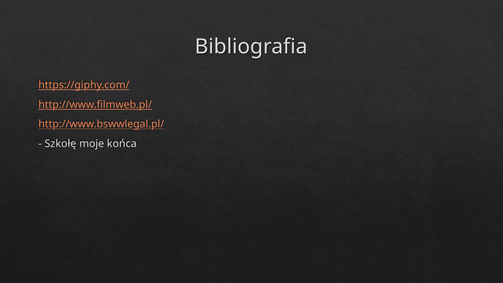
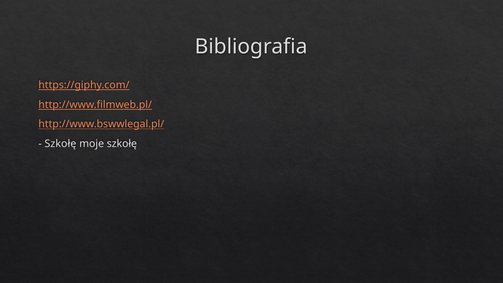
moje końca: końca -> szkołę (122, 144)
